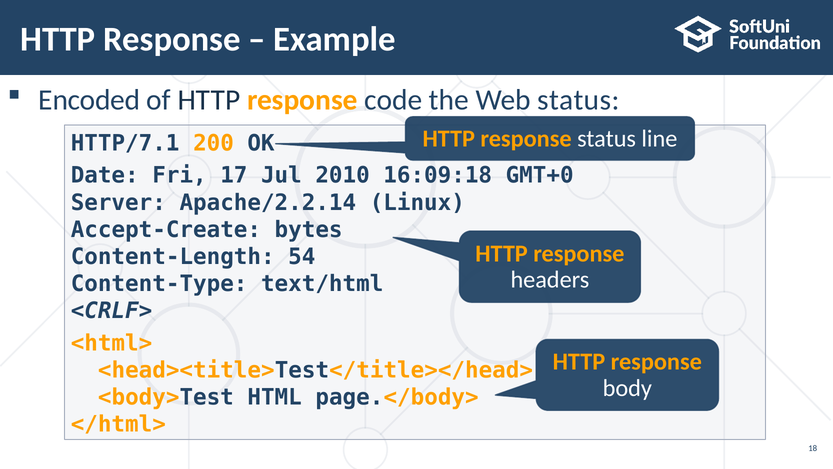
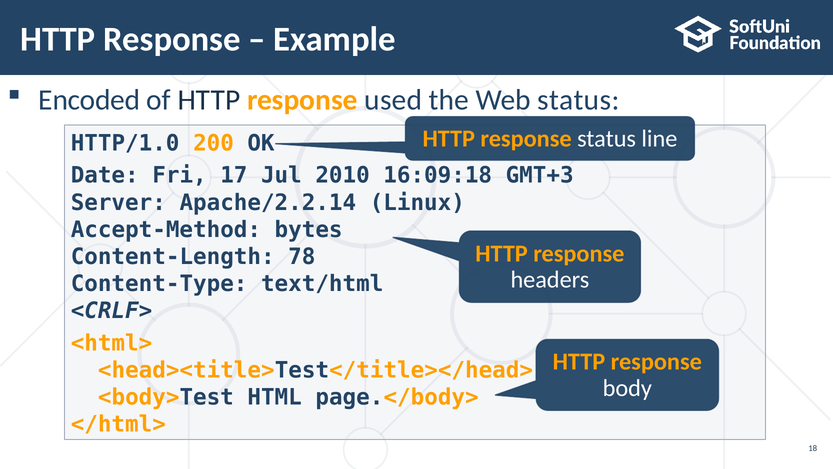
code: code -> used (393, 100)
HTTP/7.1: HTTP/7.1 -> HTTP/1.0 (125, 143)
GMT+0: GMT+0 -> GMT+3 (540, 175)
Accept-Create: Accept-Create -> Accept-Method (166, 230)
54: 54 -> 78 (302, 257)
